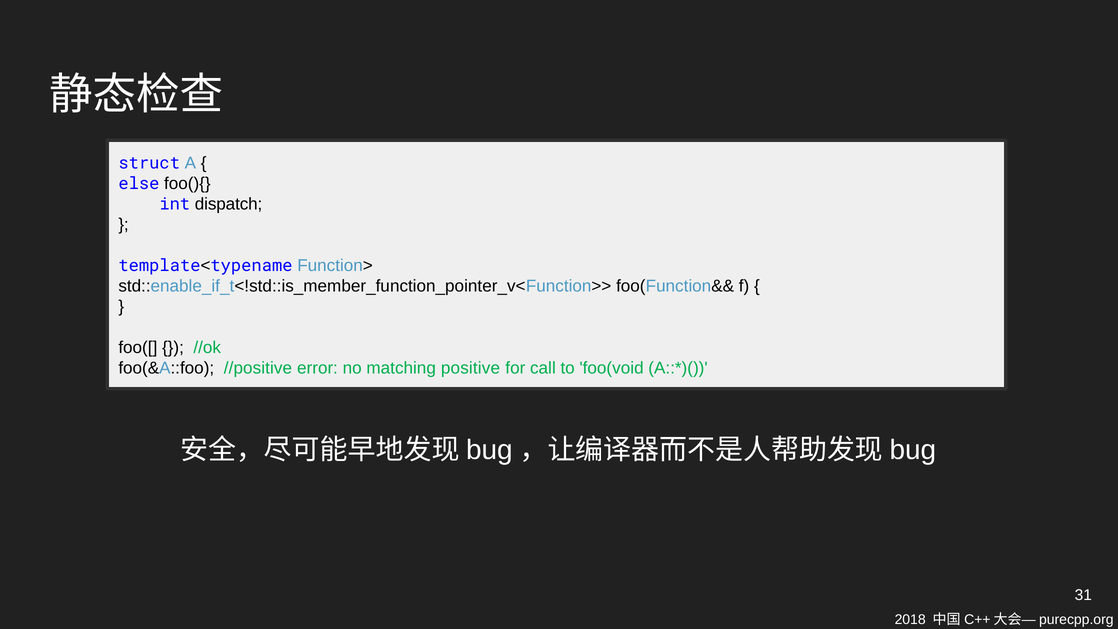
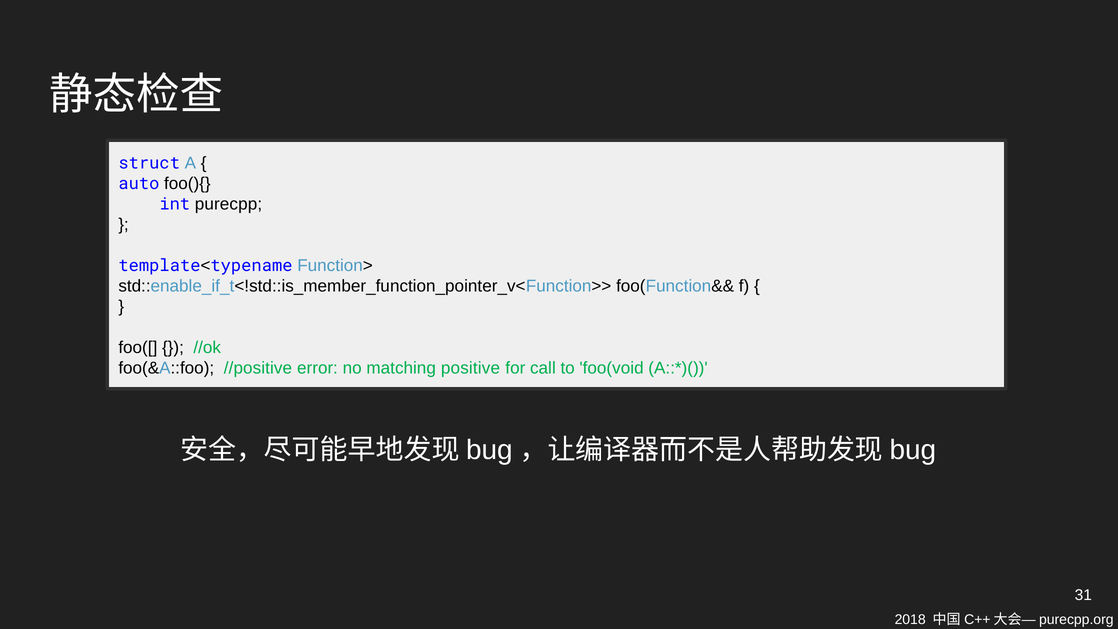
else: else -> auto (139, 184)
dispatch: dispatch -> purecpp (228, 204)
